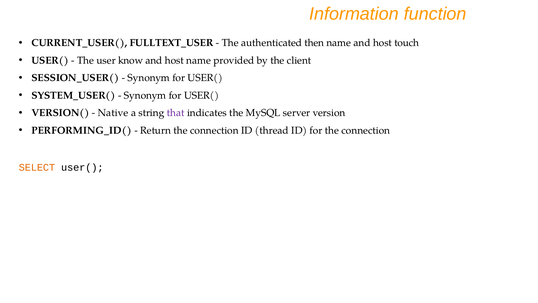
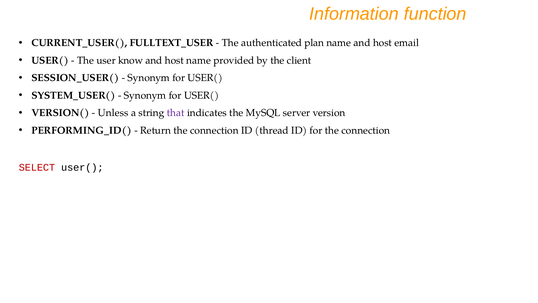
then: then -> plan (314, 43)
touch: touch -> email (407, 43)
Native: Native -> Unless (113, 113)
SELECT colour: orange -> red (37, 167)
